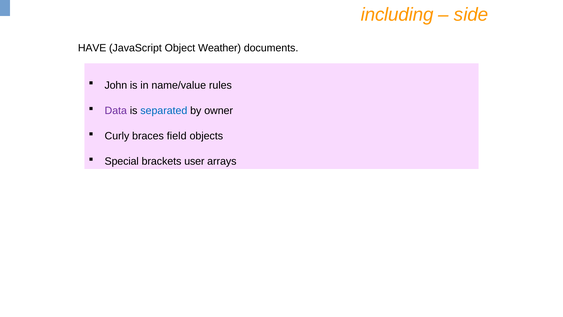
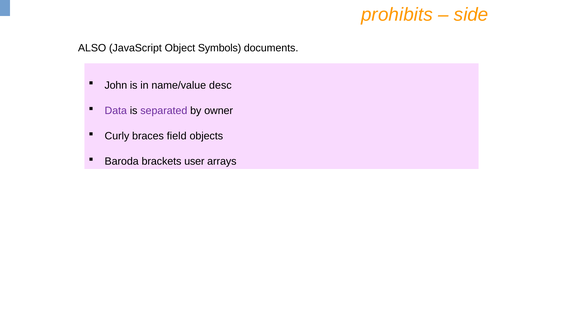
including: including -> prohibits (397, 15)
HAVE: HAVE -> ALSO (92, 48)
Weather: Weather -> Symbols (220, 48)
rules: rules -> desc (220, 85)
separated colour: blue -> purple (164, 110)
Special: Special -> Baroda (122, 161)
